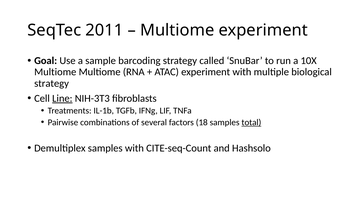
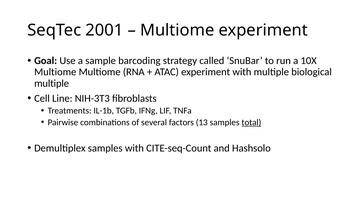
2011: 2011 -> 2001 (104, 30)
strategy: strategy -> multiple (52, 84)
Line underline: present -> none (62, 99)
18: 18 -> 13 (202, 123)
